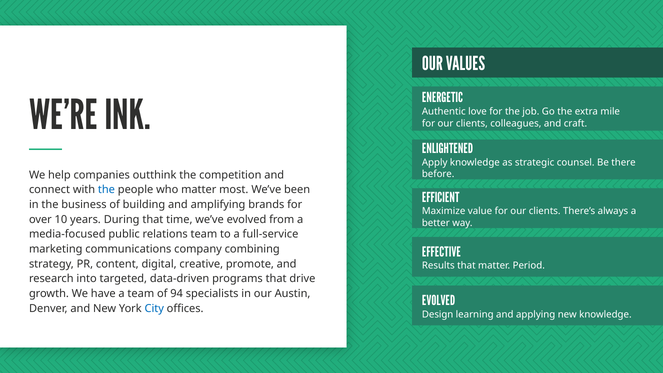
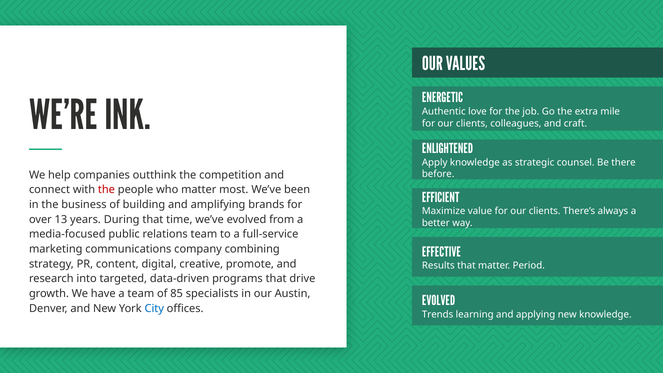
the colour: blue -> red (106, 190)
10: 10 -> 13 (61, 219)
94: 94 -> 85 (177, 294)
Design: Design -> Trends (438, 314)
